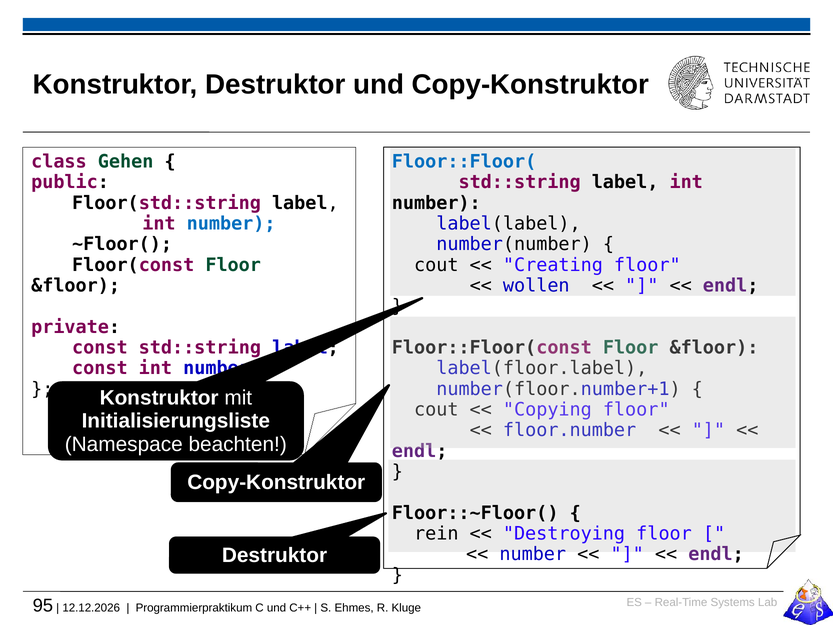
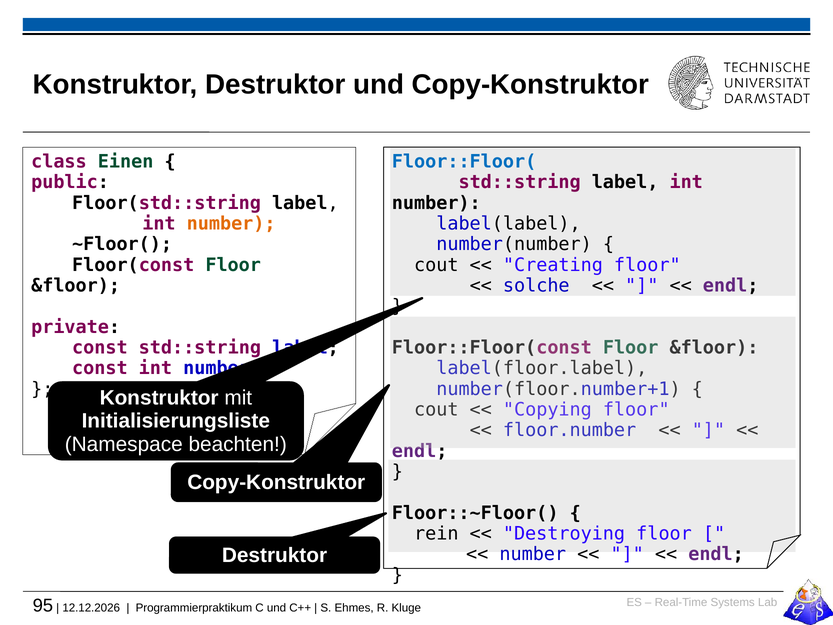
Gehen: Gehen -> Einen (126, 162)
number colour: blue -> orange (231, 224)
wollen: wollen -> solche (536, 286)
